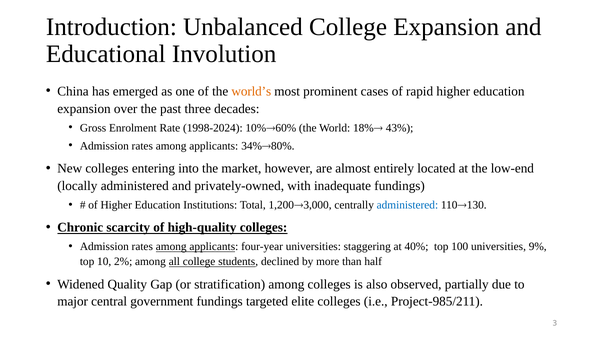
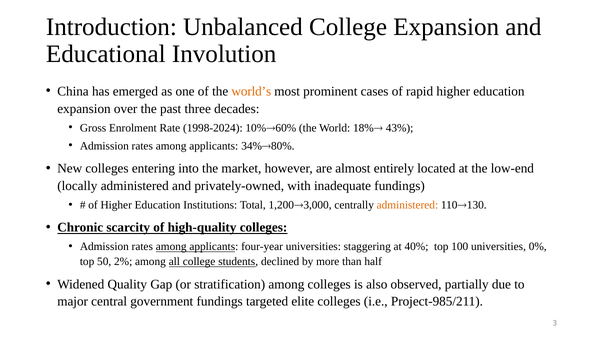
administered colour: blue -> orange (407, 205)
9%: 9% -> 0% (538, 247)
10: 10 -> 50 (104, 262)
